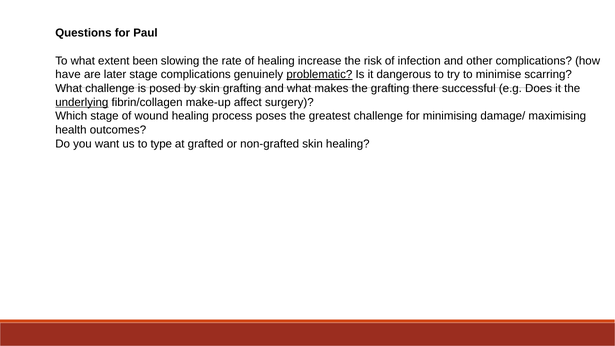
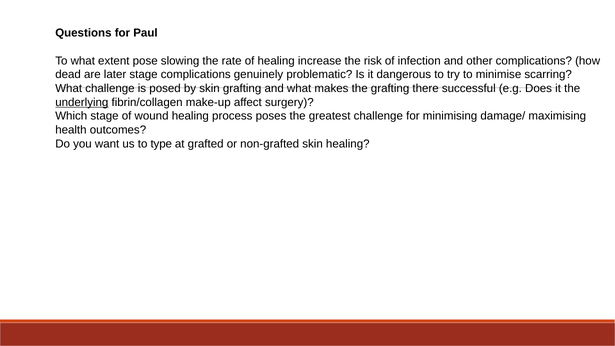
been: been -> pose (145, 61)
have: have -> dead (68, 75)
problematic underline: present -> none (319, 75)
